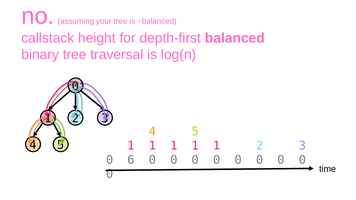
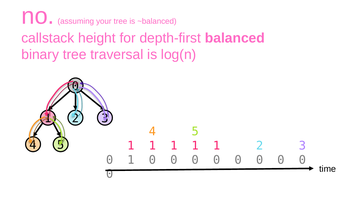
6: 6 -> 1 (131, 160)
